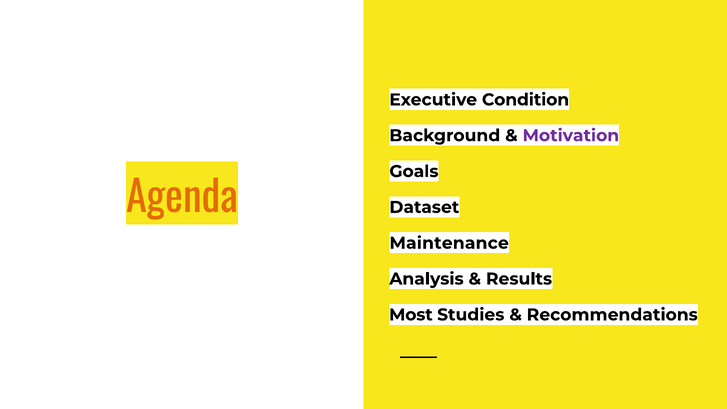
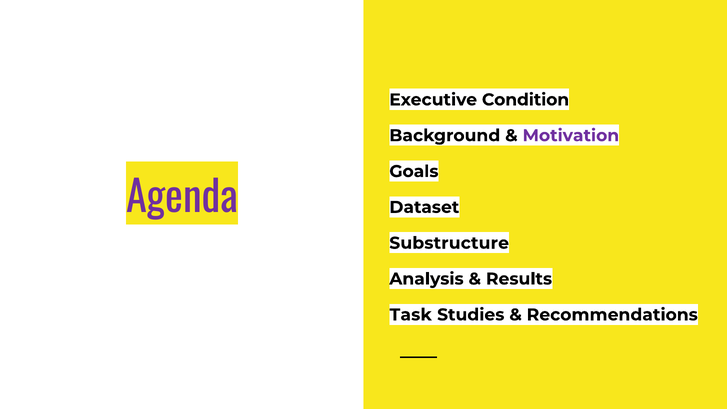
Agenda colour: orange -> purple (182, 198)
Maintenance: Maintenance -> Substructure (449, 243)
Most: Most -> Task (411, 315)
